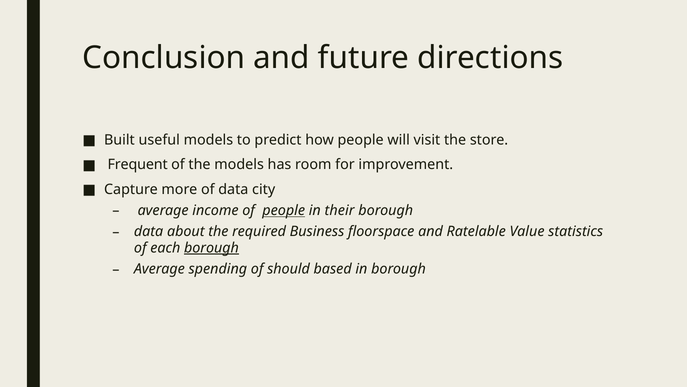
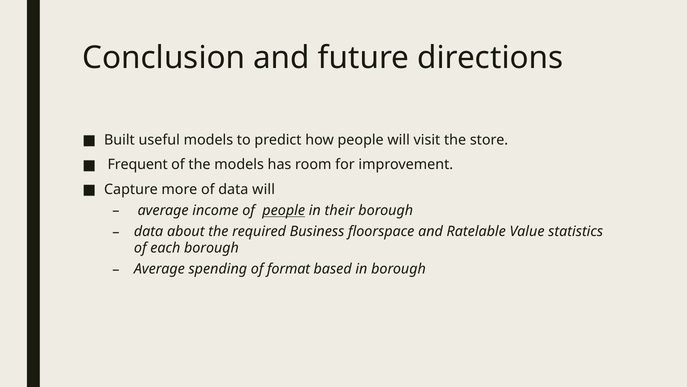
data city: city -> will (264, 189)
borough underline: present -> none (211, 248)
should: should -> format (289, 269)
